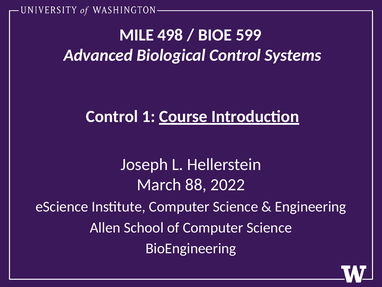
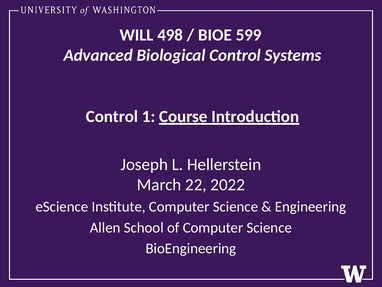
MILE: MILE -> WILL (137, 35)
88: 88 -> 22 (196, 185)
